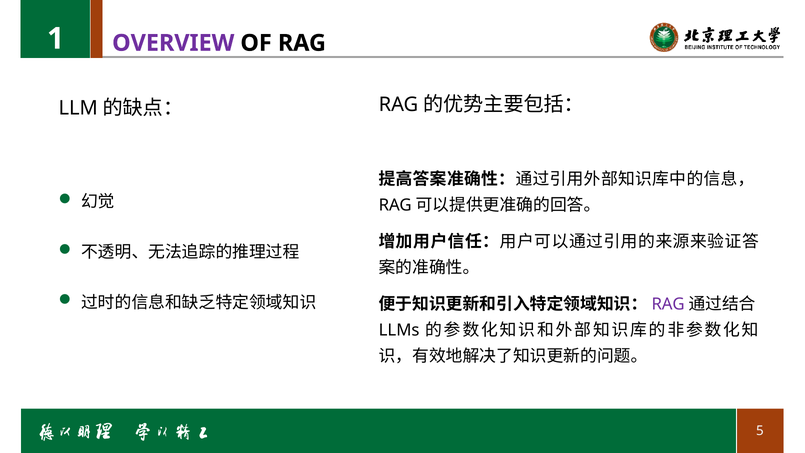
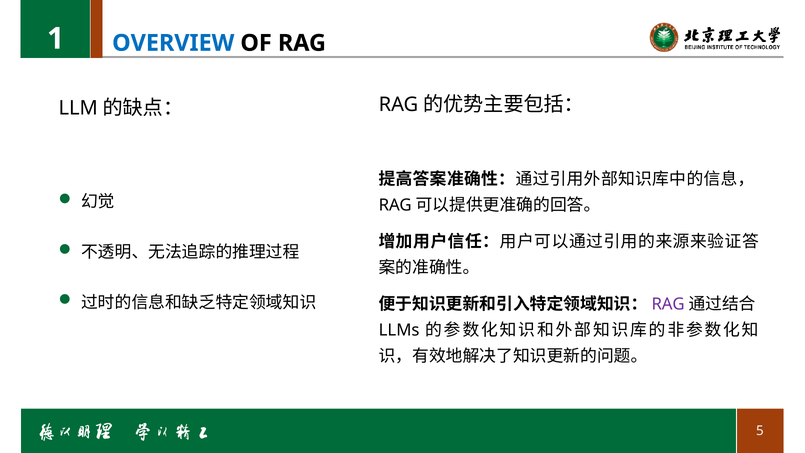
OVERVIEW colour: purple -> blue (173, 43)
